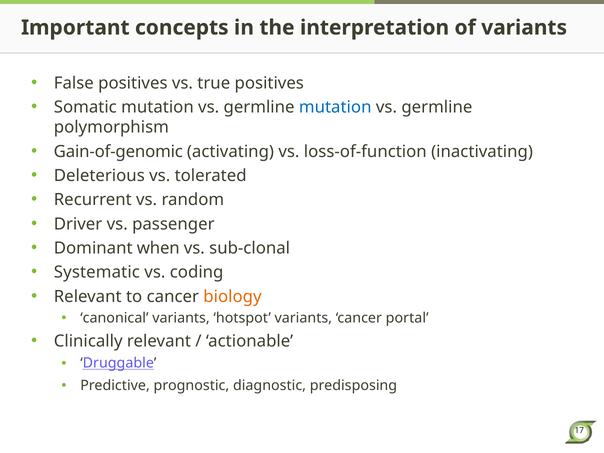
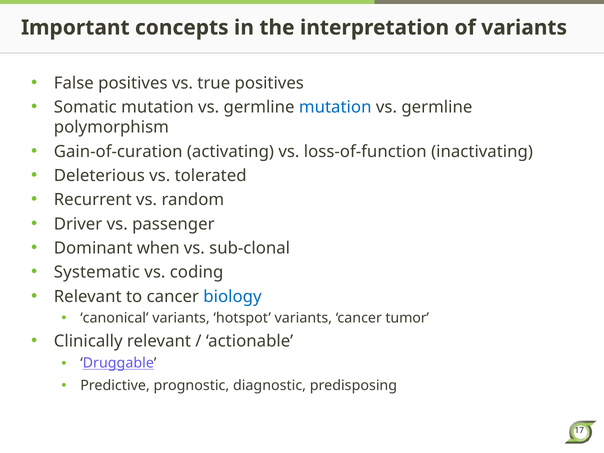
Gain-of-genomic: Gain-of-genomic -> Gain-of-curation (118, 151)
biology colour: orange -> blue (232, 296)
portal: portal -> tumor (407, 318)
